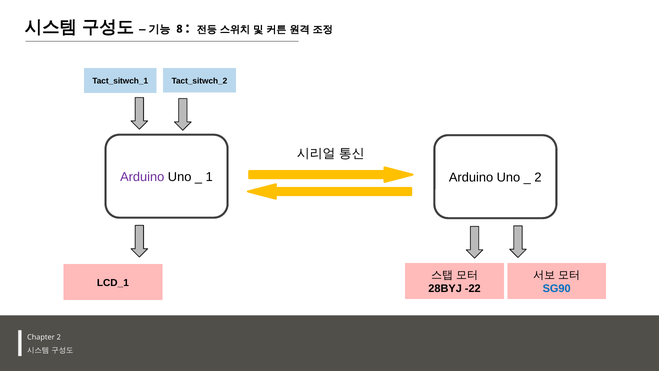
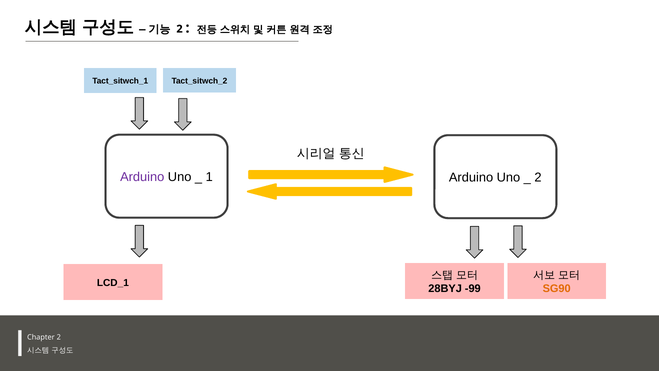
8: 8 -> 2 (179, 29)
-22: -22 -> -99 (473, 288)
SG90 colour: blue -> orange (557, 288)
